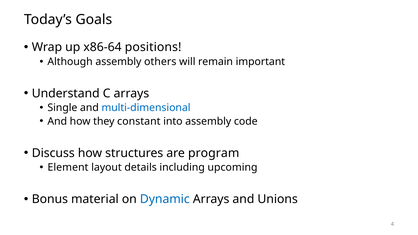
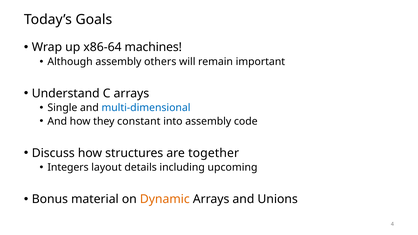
positions: positions -> machines (153, 47)
program: program -> together (214, 153)
Element: Element -> Integers (68, 167)
Dynamic colour: blue -> orange (165, 199)
